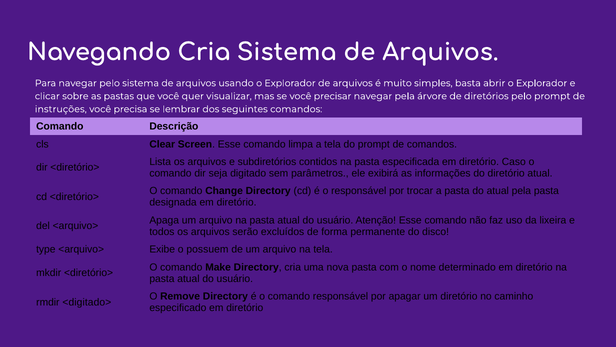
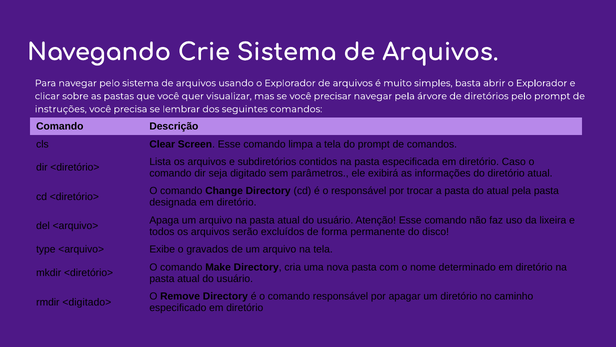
Navegando Cria: Cria -> Crie (204, 52)
possuem: possuem -> gravados (207, 249)
